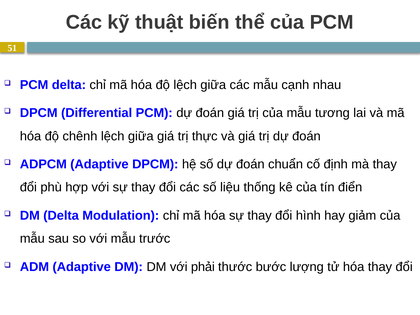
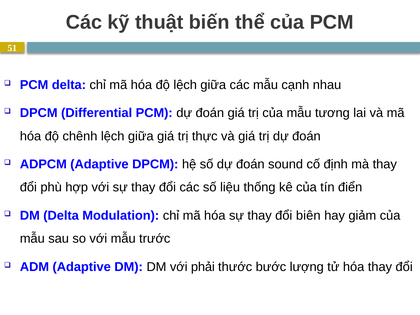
chuẩn: chuẩn -> sound (286, 164)
hình: hình -> biên (308, 216)
